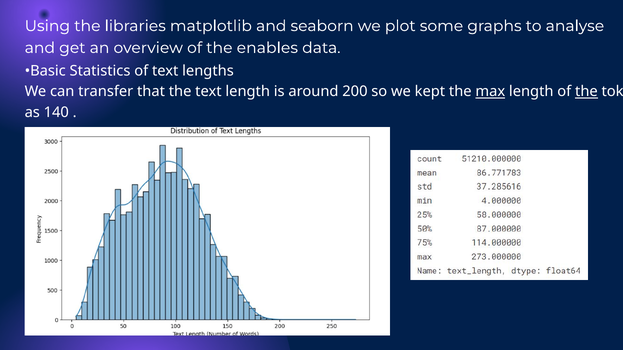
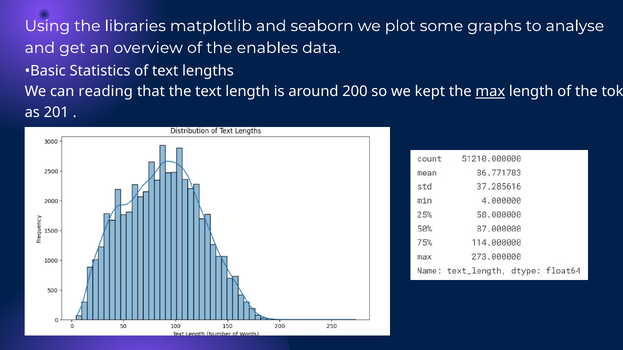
transfer: transfer -> reading (106, 92)
the underline: present -> none (586, 92)
140: 140 -> 201 (56, 112)
